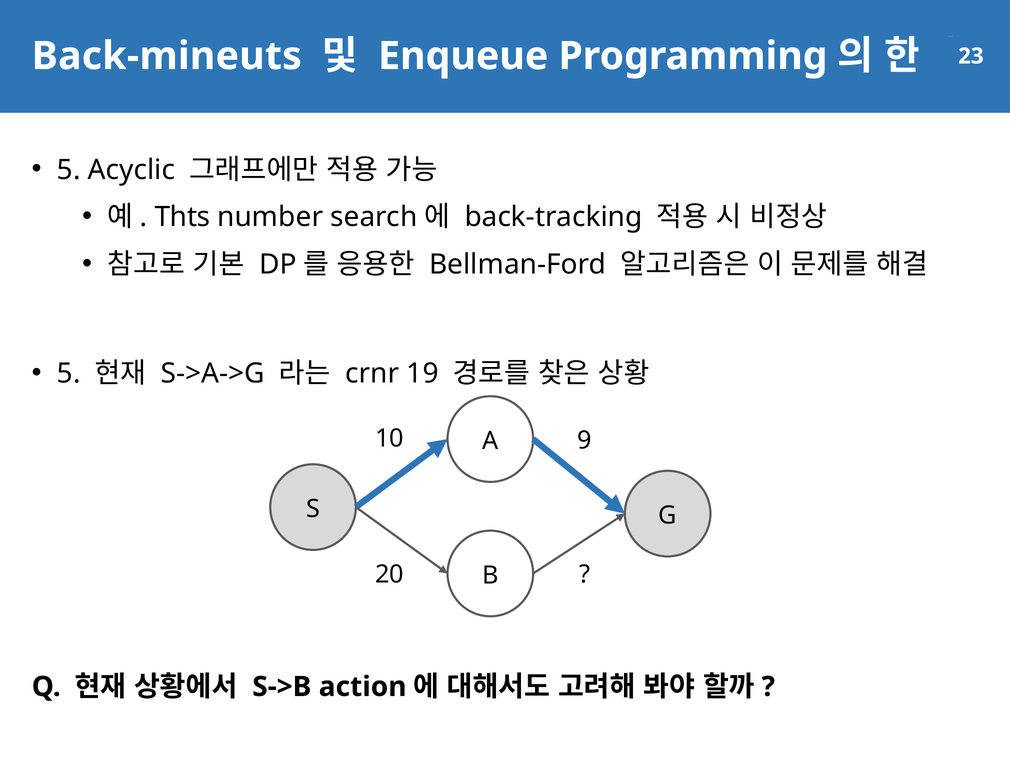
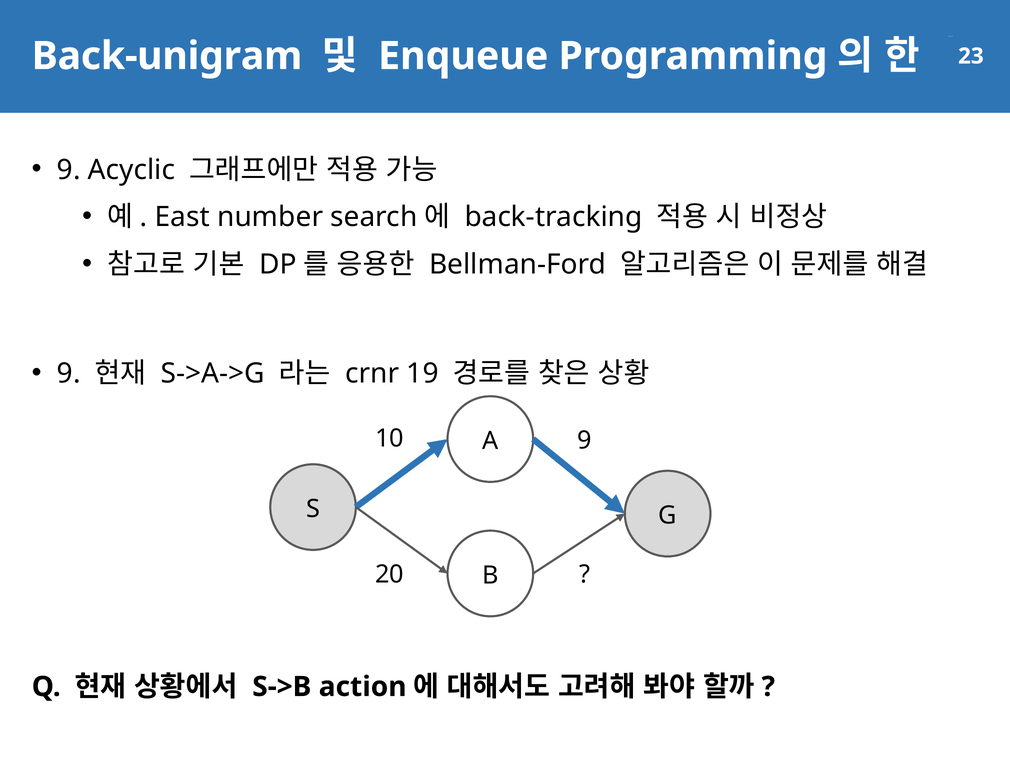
Back-mineuts: Back-mineuts -> Back-unigram (167, 56)
5: 5 -> 9 (69, 170)
Thts: Thts -> East (182, 217)
5: 5 -> 9 (69, 373)
